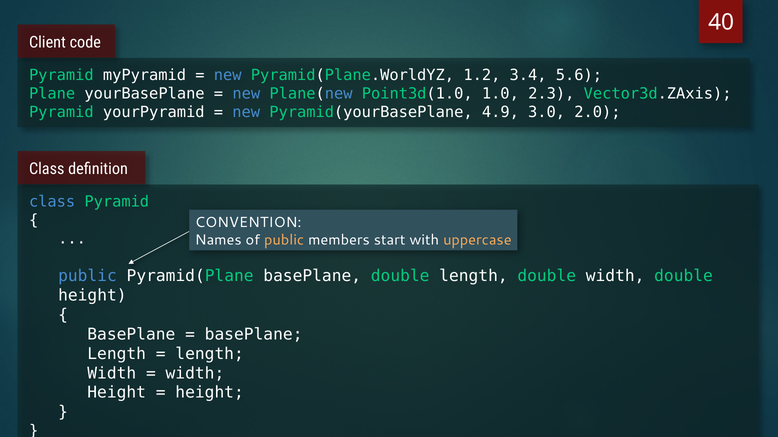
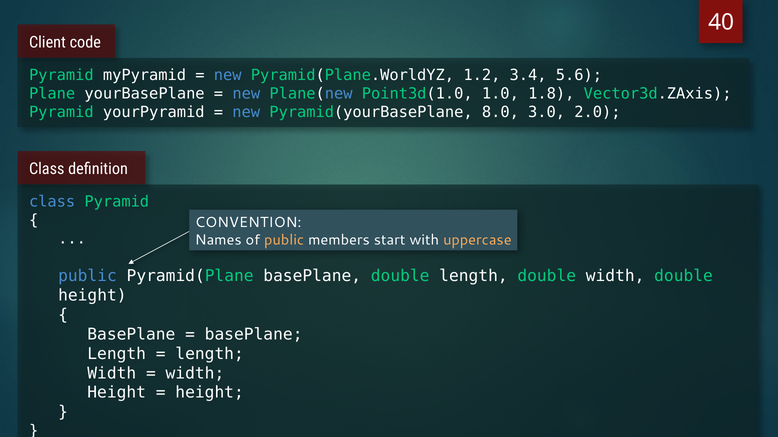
2.3: 2.3 -> 1.8 (551, 94)
4.9: 4.9 -> 8.0 (500, 112)
